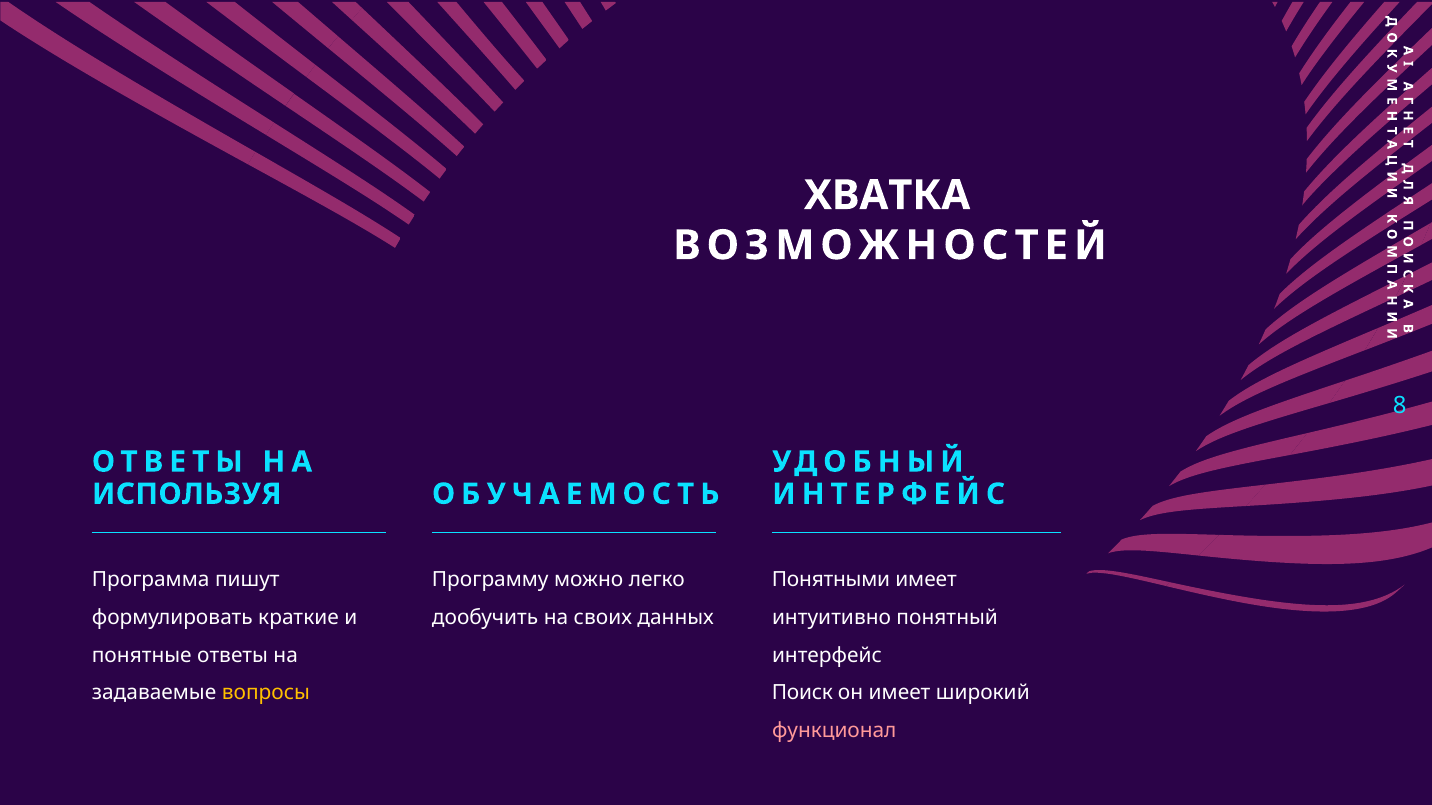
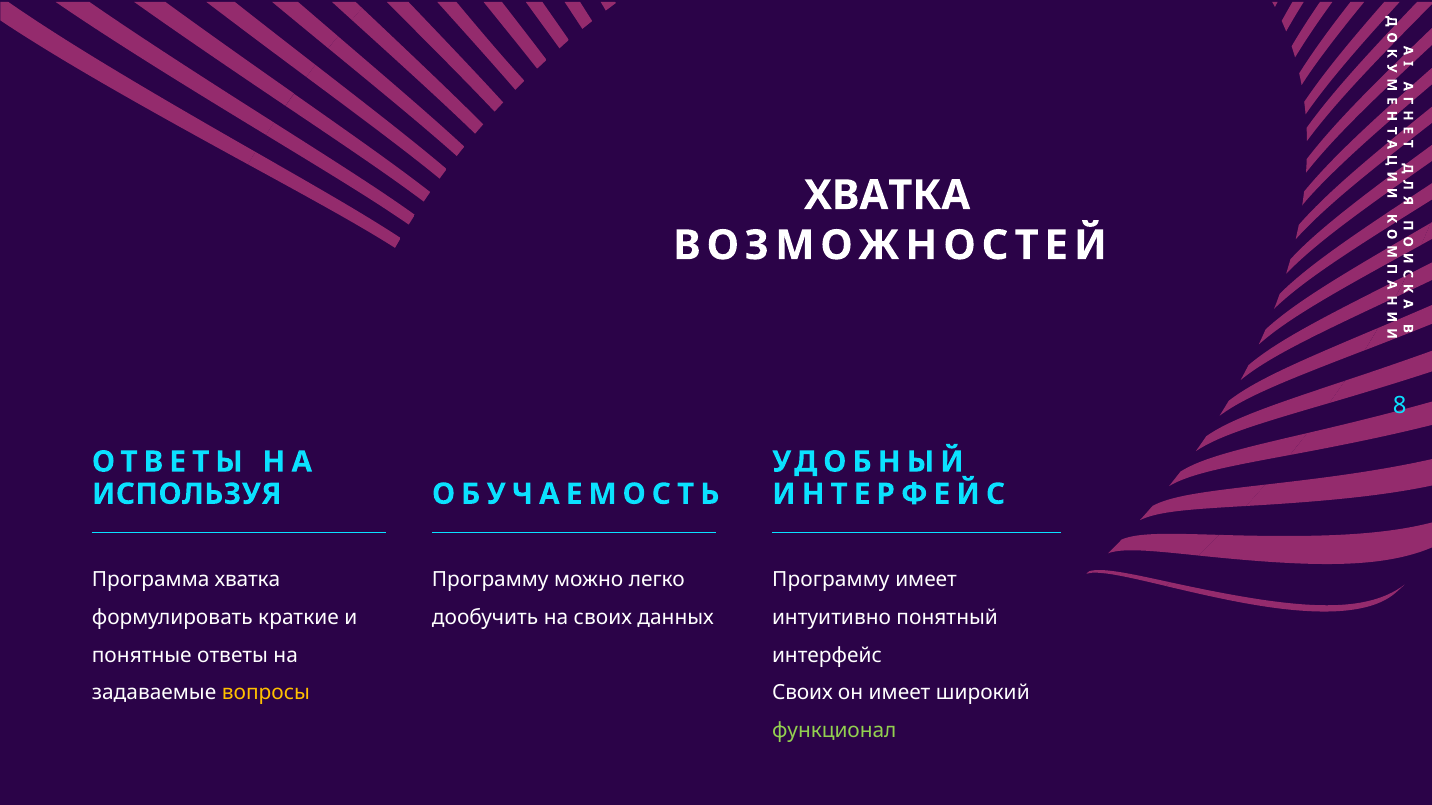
Программа пишут: пишут -> хватка (247, 580)
Понятными: Понятными -> Программу (831, 580)
Поиск: Поиск -> Своих (802, 693)
функционал colour: pink -> light green (834, 731)
